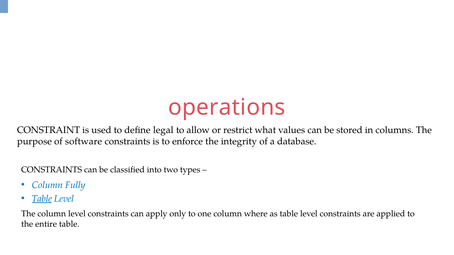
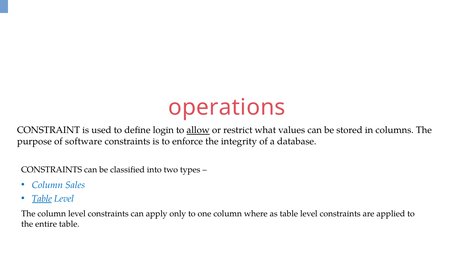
legal: legal -> login (163, 130)
allow underline: none -> present (198, 130)
Fully: Fully -> Sales (75, 185)
